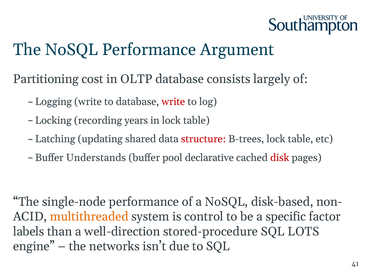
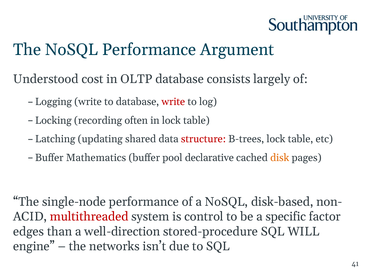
Partitioning: Partitioning -> Understood (46, 79)
years: years -> often (136, 120)
Understands: Understands -> Mathematics (96, 158)
disk colour: red -> orange (280, 158)
multithreaded colour: orange -> red (89, 217)
labels: labels -> edges (29, 232)
LOTS: LOTS -> WILL (304, 232)
